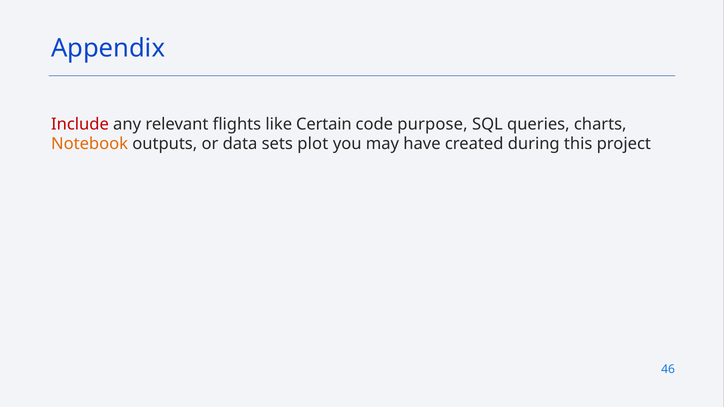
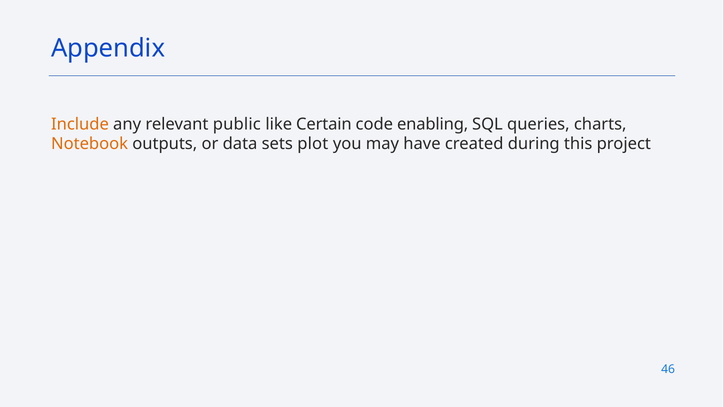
Include colour: red -> orange (80, 124)
flights: flights -> public (237, 124)
purpose: purpose -> enabling (433, 124)
